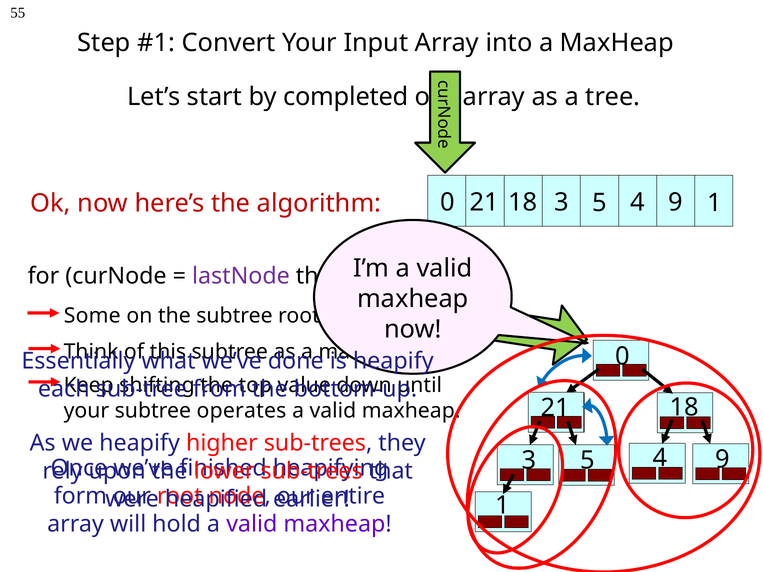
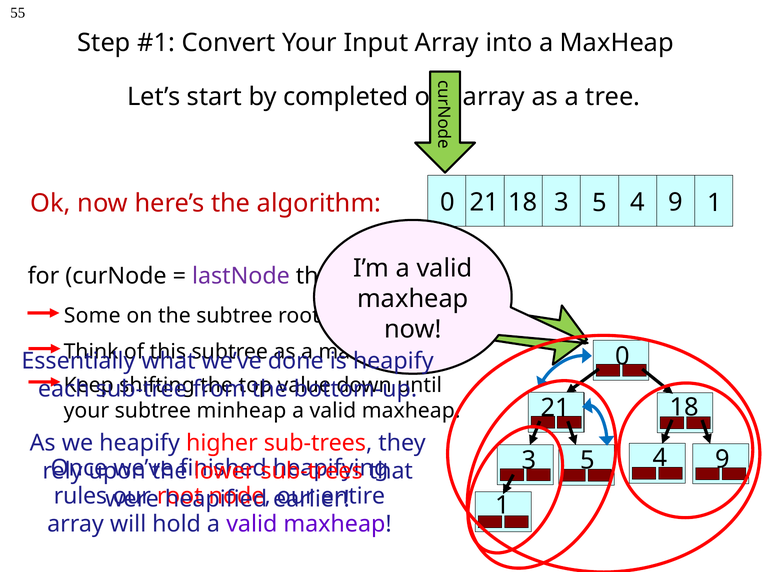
operates: operates -> minheap (241, 411)
form: form -> rules (80, 496)
